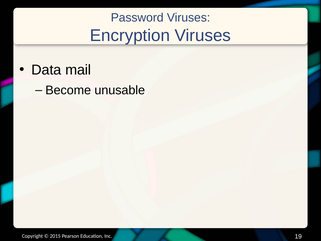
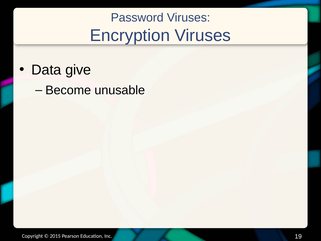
mail: mail -> give (78, 70)
